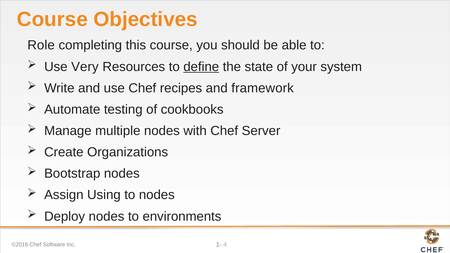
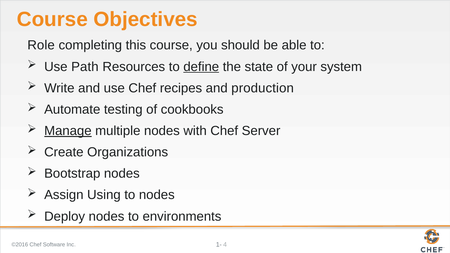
Very: Very -> Path (85, 67)
framework: framework -> production (263, 88)
Manage underline: none -> present (68, 131)
